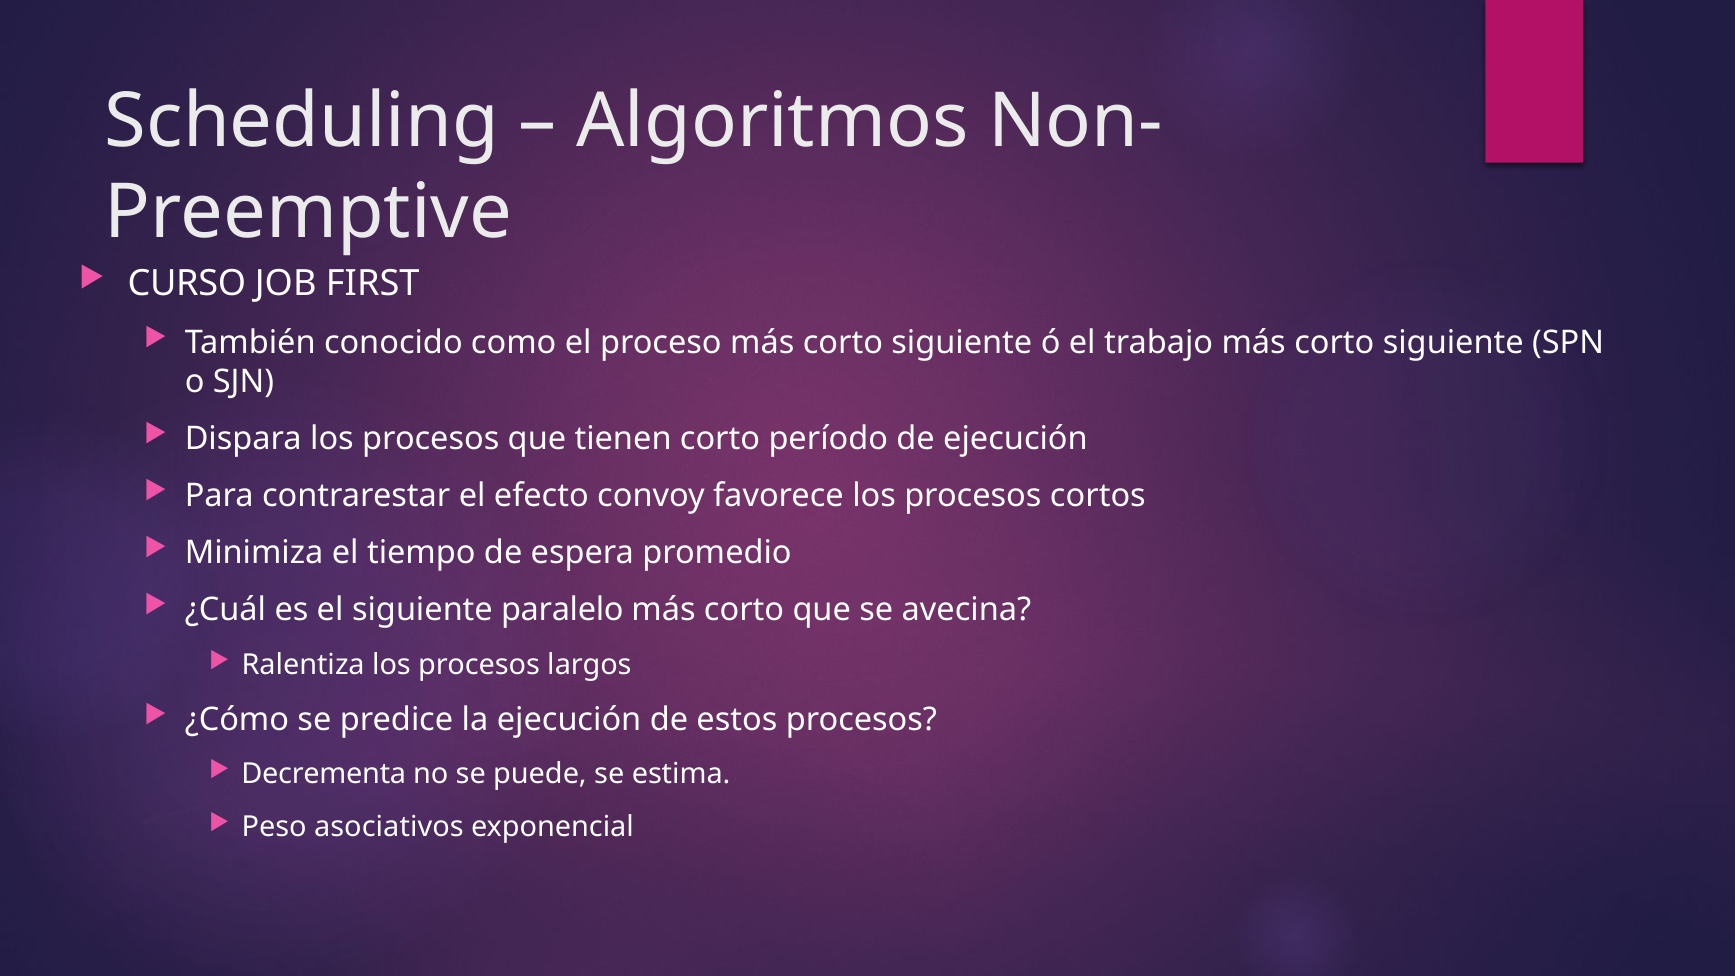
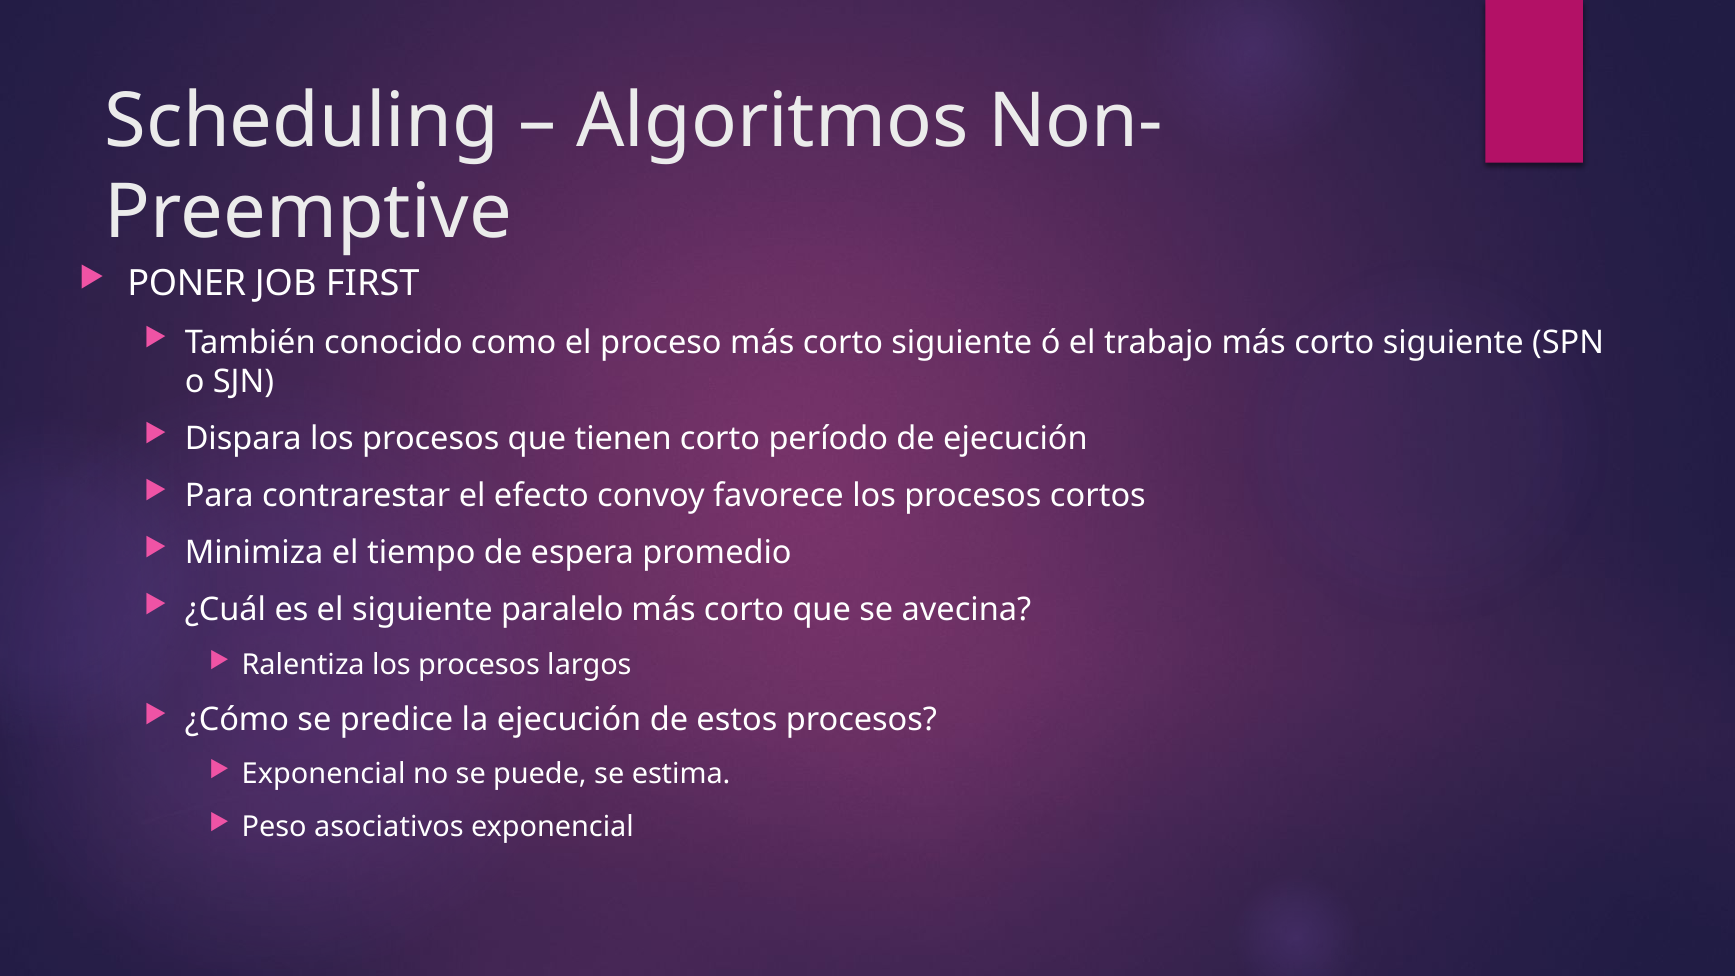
CURSO: CURSO -> PONER (187, 283)
Decrementa: Decrementa -> Exponencial (324, 774)
